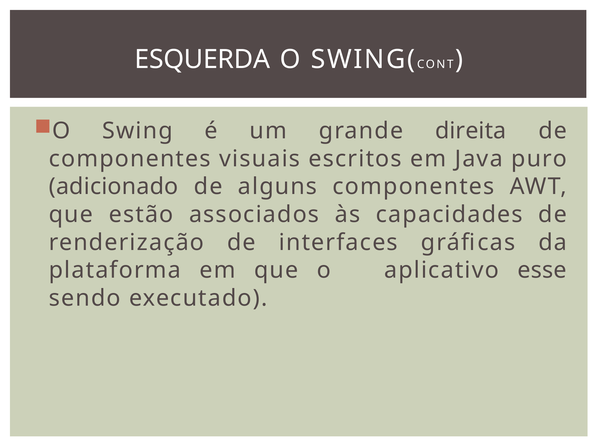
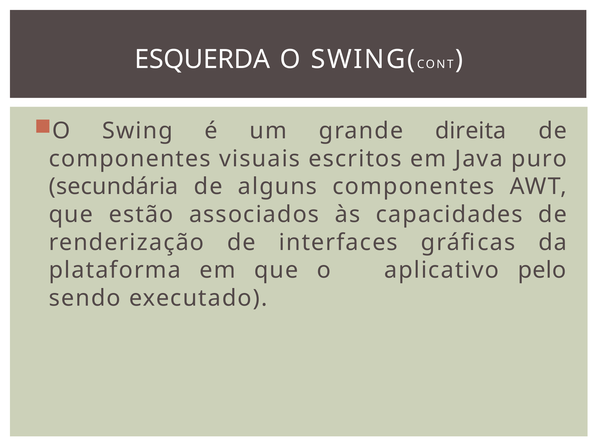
adicionado: adicionado -> secundária (114, 187)
esse: esse -> pelo (542, 271)
